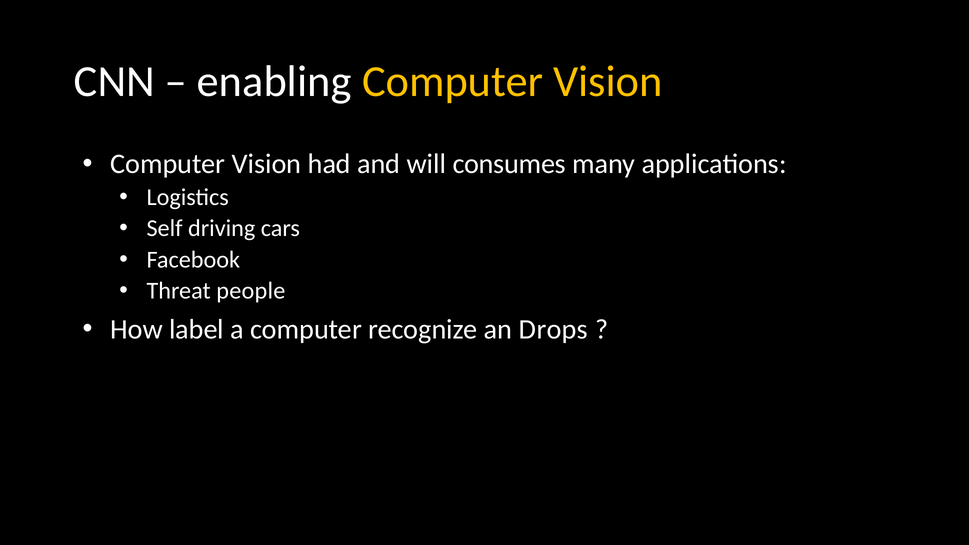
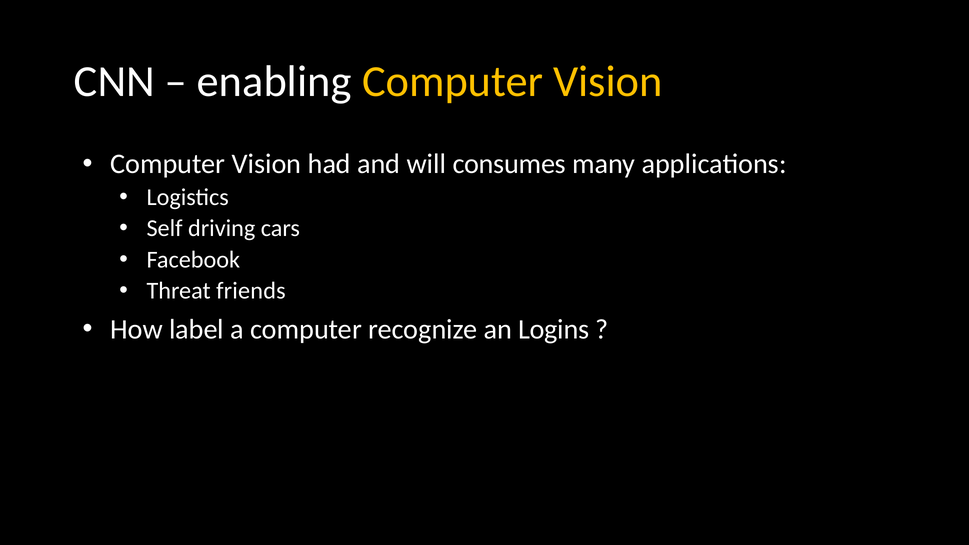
people: people -> friends (251, 291)
Drops: Drops -> Logins (554, 329)
